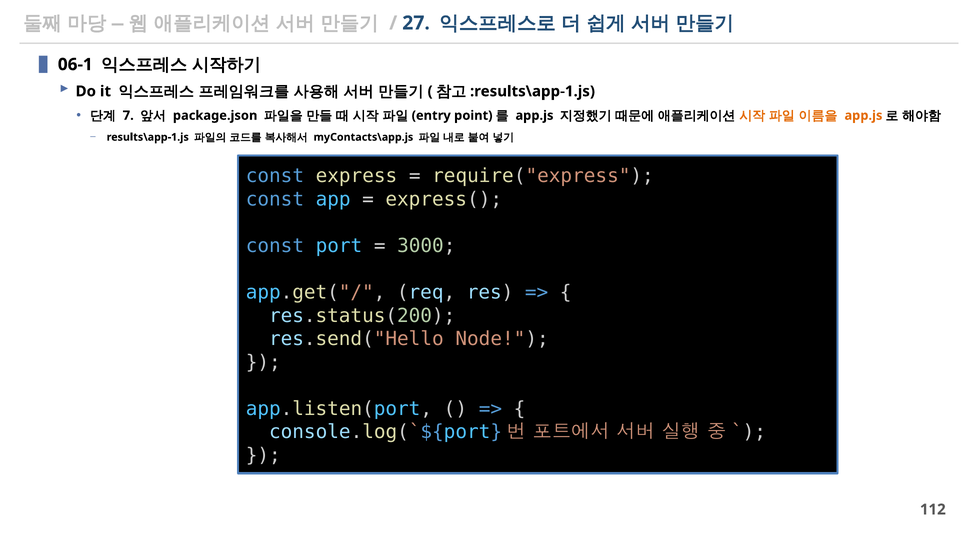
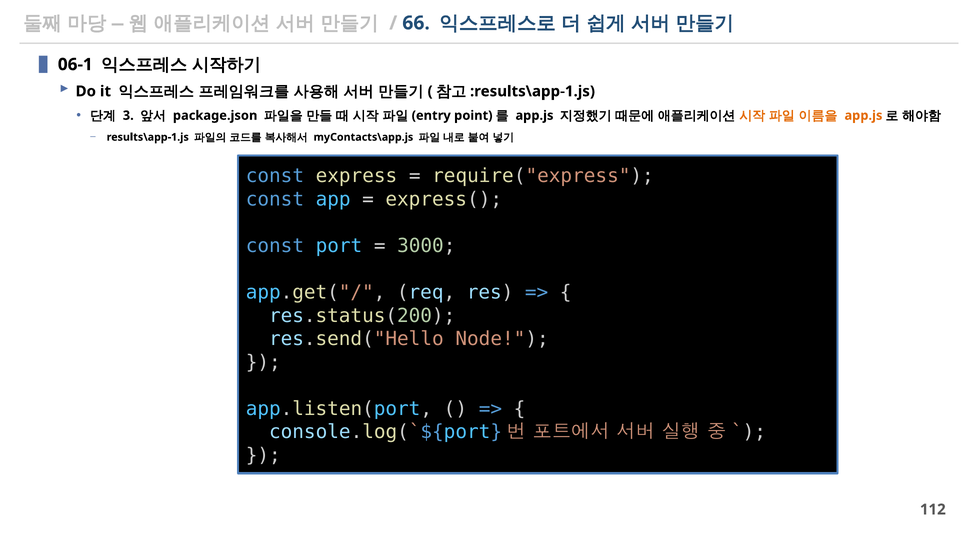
27: 27 -> 66 (416, 23)
7: 7 -> 3 (128, 115)
